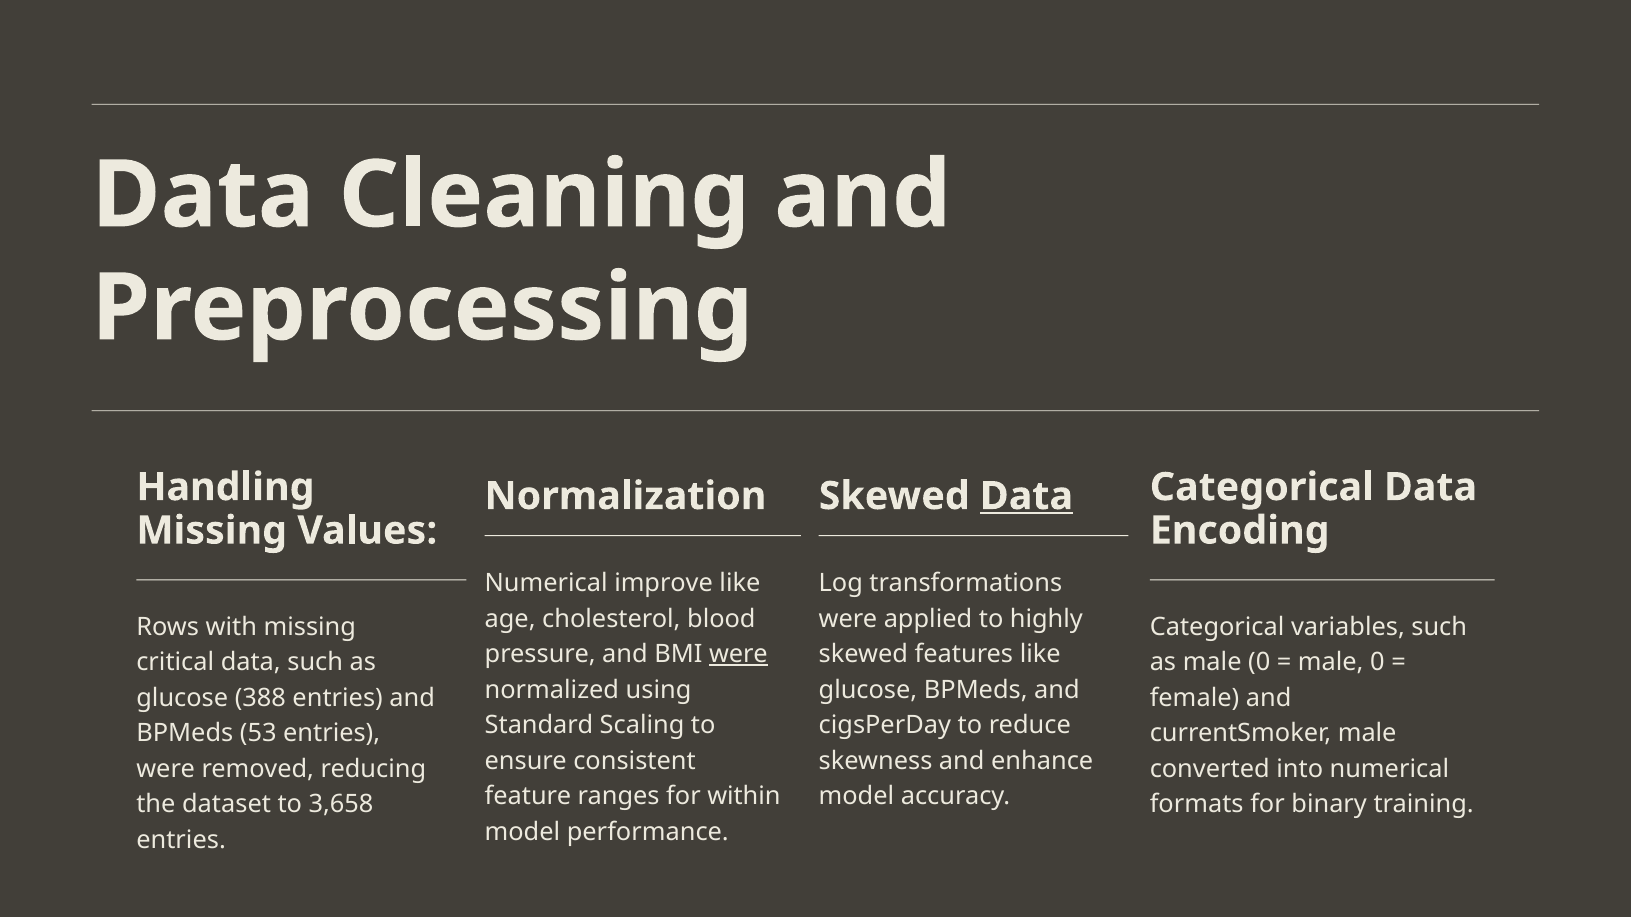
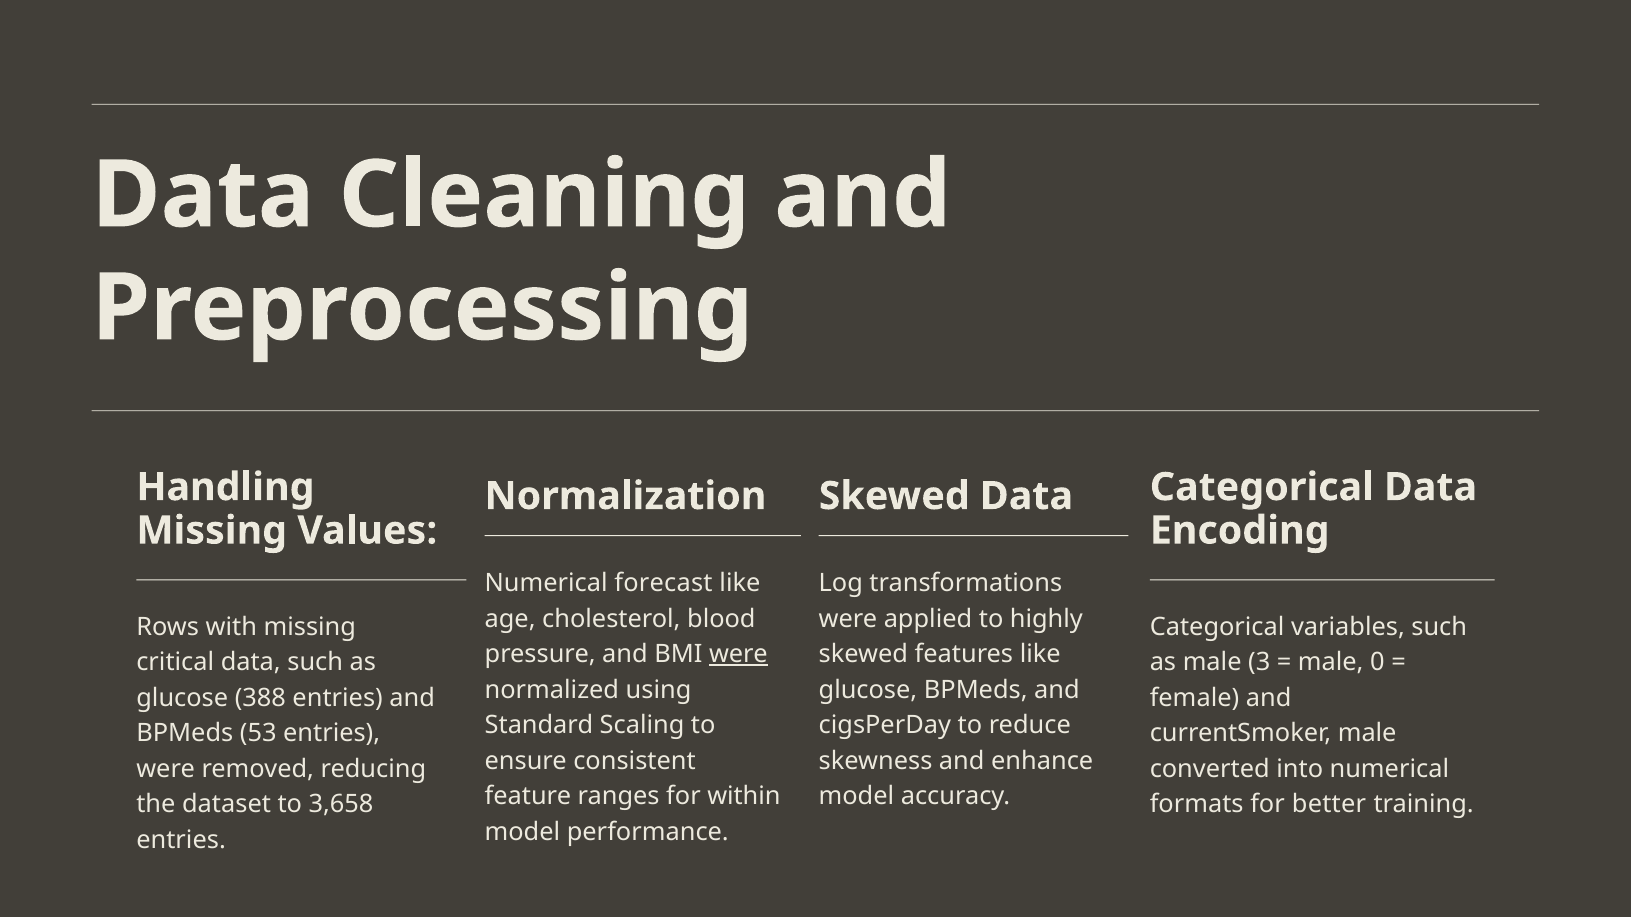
Data underline: present -> none (1026, 496)
improve: improve -> forecast (663, 584)
as male 0: 0 -> 3 (1259, 663)
binary: binary -> better (1329, 805)
